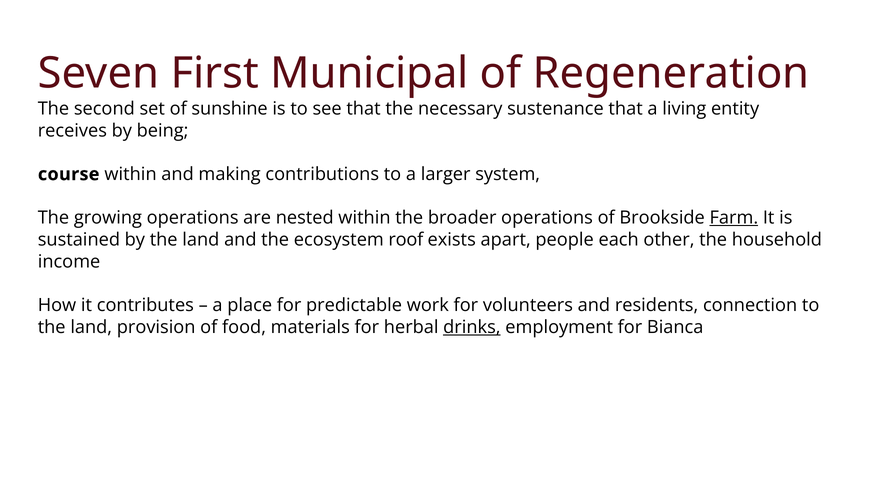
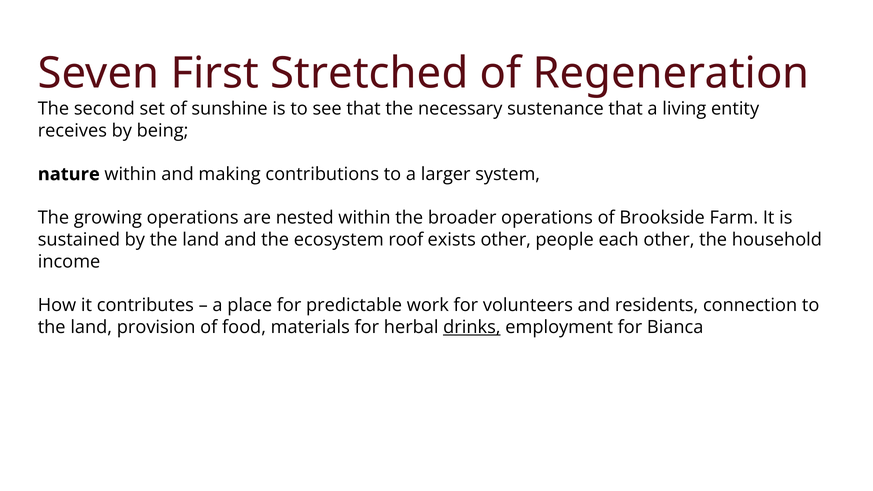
Municipal: Municipal -> Stretched (369, 73)
course: course -> nature (69, 174)
Farm underline: present -> none (734, 218)
exists apart: apart -> other (506, 240)
